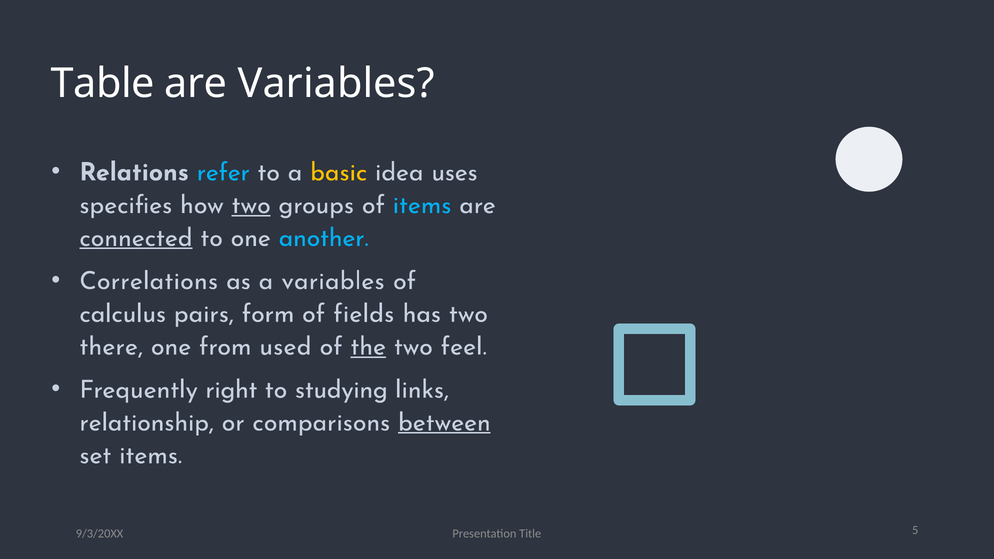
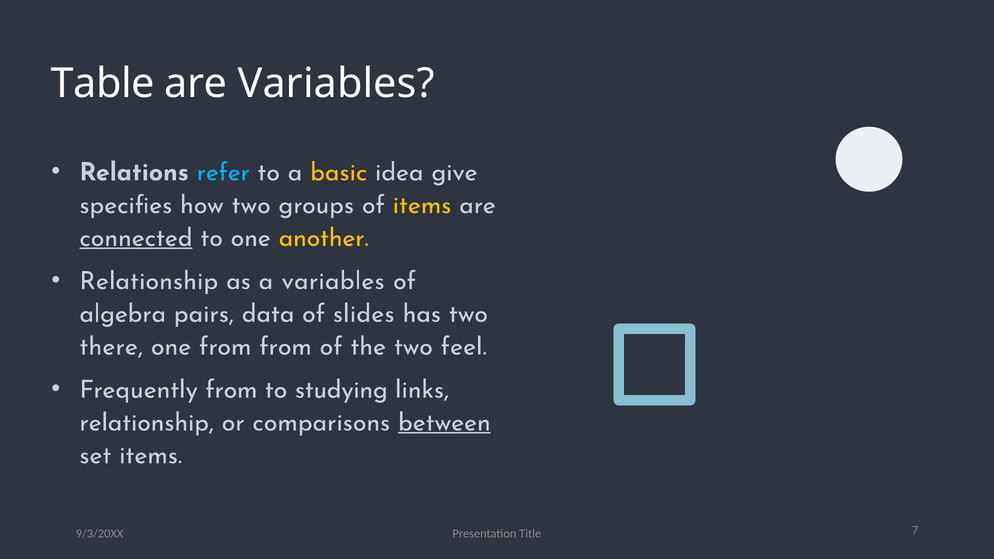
uses: uses -> give (454, 172)
two underline: present -> none (251, 205)
items colour: light blue -> yellow (422, 205)
another colour: light blue -> yellow (324, 238)
Correlations: Correlations -> Relationship (149, 281)
calculus: calculus -> algebra (123, 314)
form: form -> data (268, 314)
fields: fields -> slides (364, 314)
from used: used -> from (286, 346)
the underline: present -> none (368, 346)
Frequently right: right -> from (231, 390)
5: 5 -> 7 (915, 530)
